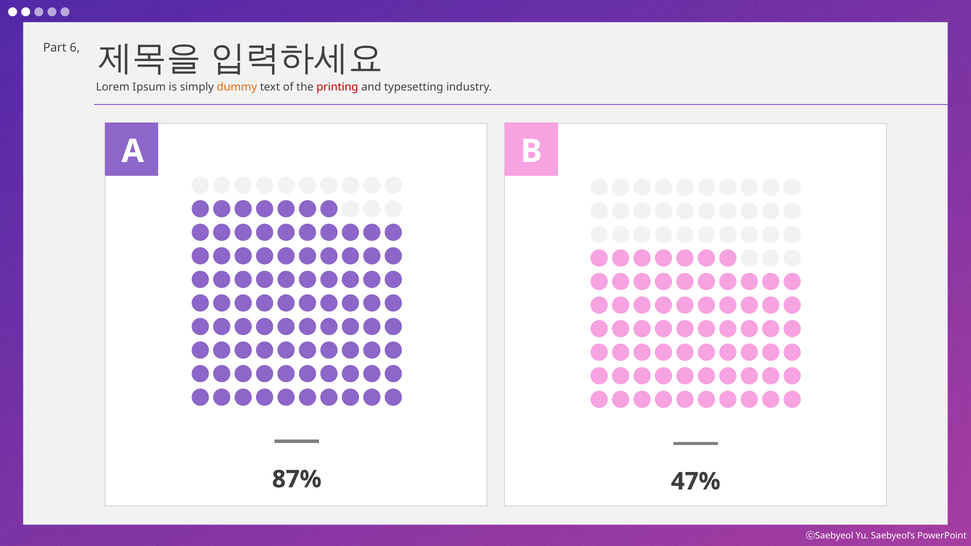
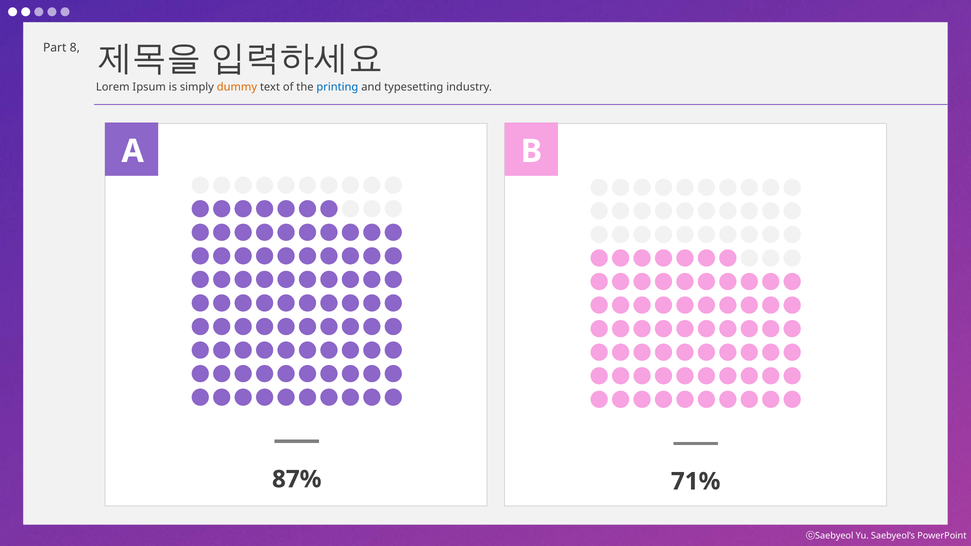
6: 6 -> 8 (75, 48)
printing colour: red -> blue (337, 87)
47%: 47% -> 71% (696, 482)
